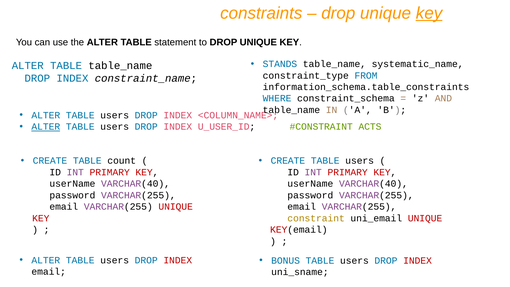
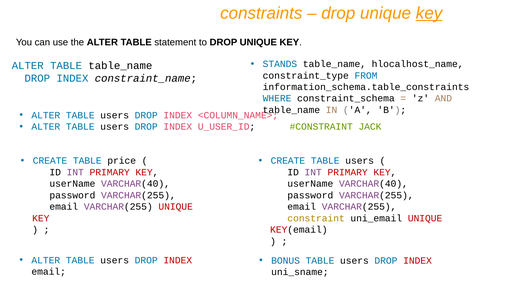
systematic_name: systematic_name -> hlocalhost_name (418, 64)
ALTER underline: present -> none (46, 127)
ACTS: ACTS -> JACK (370, 127)
count: count -> price (122, 161)
